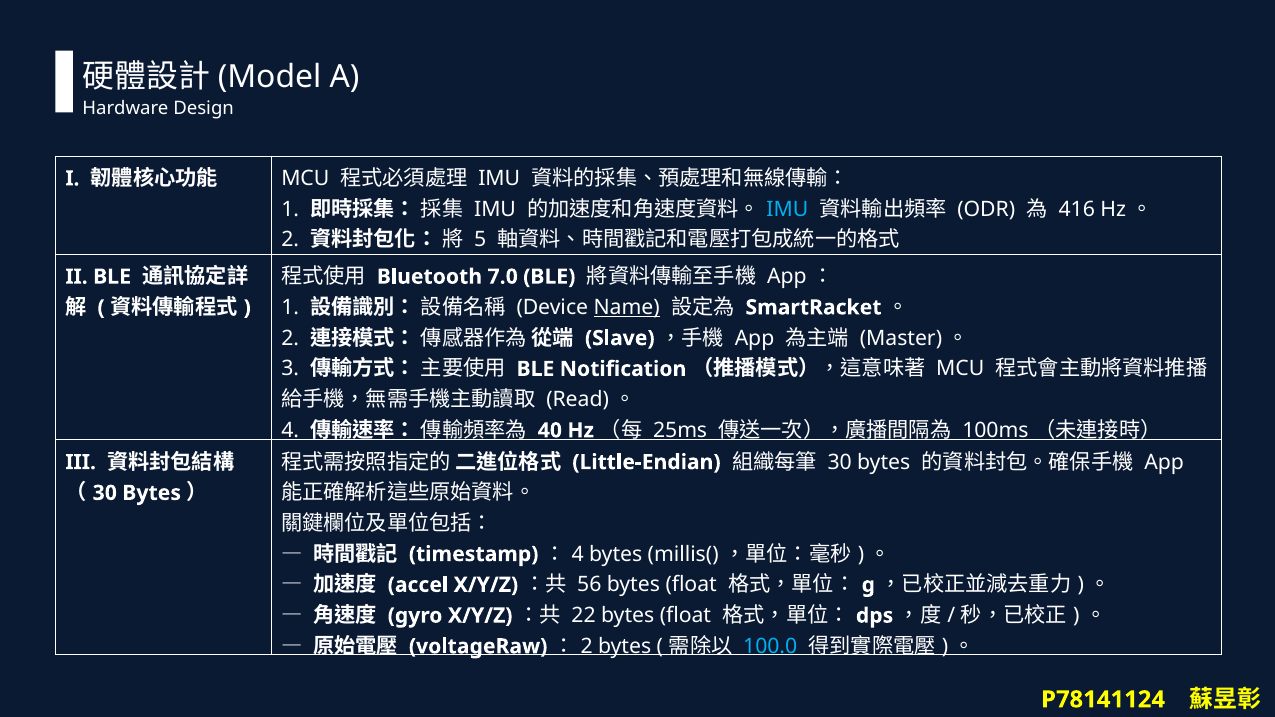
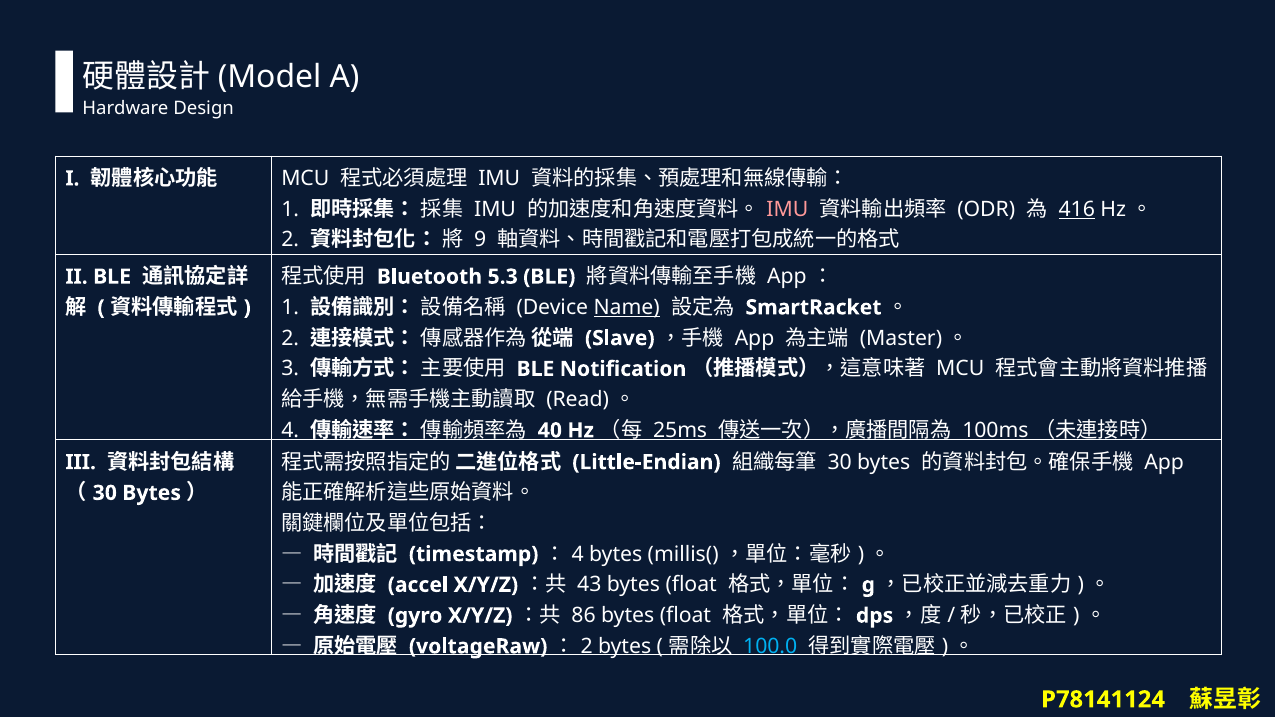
IMU colour: light blue -> pink (787, 209)
416 underline: none -> present (1077, 209)
5: 5 -> 9 (480, 240)
7.0: 7.0 -> 5.3 (503, 277)
56: 56 -> 43 (589, 585)
22: 22 -> 86 (584, 616)
